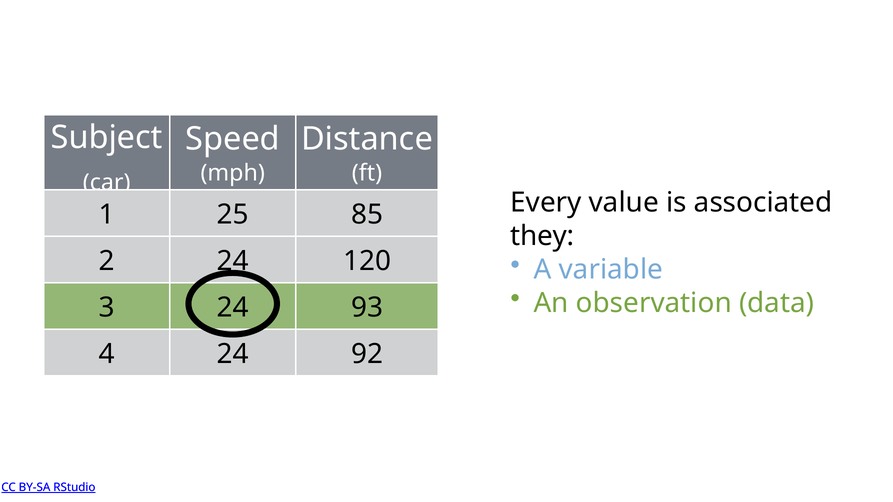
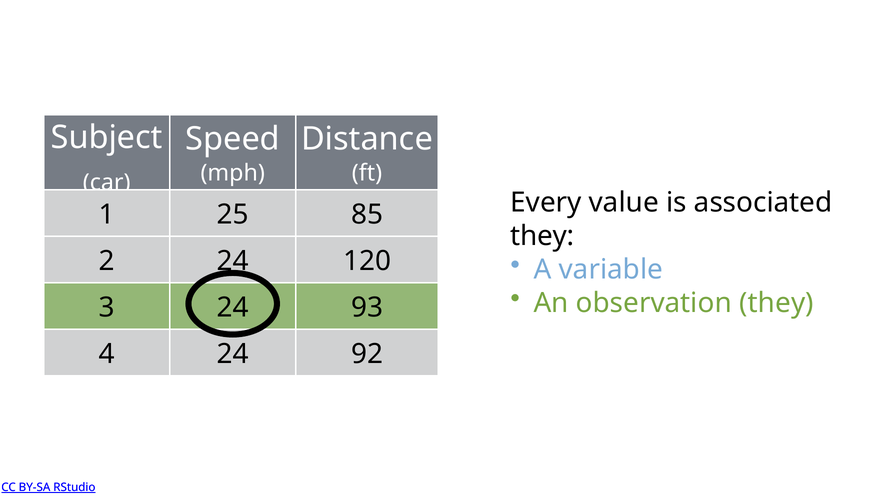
observation data: data -> they (776, 303)
